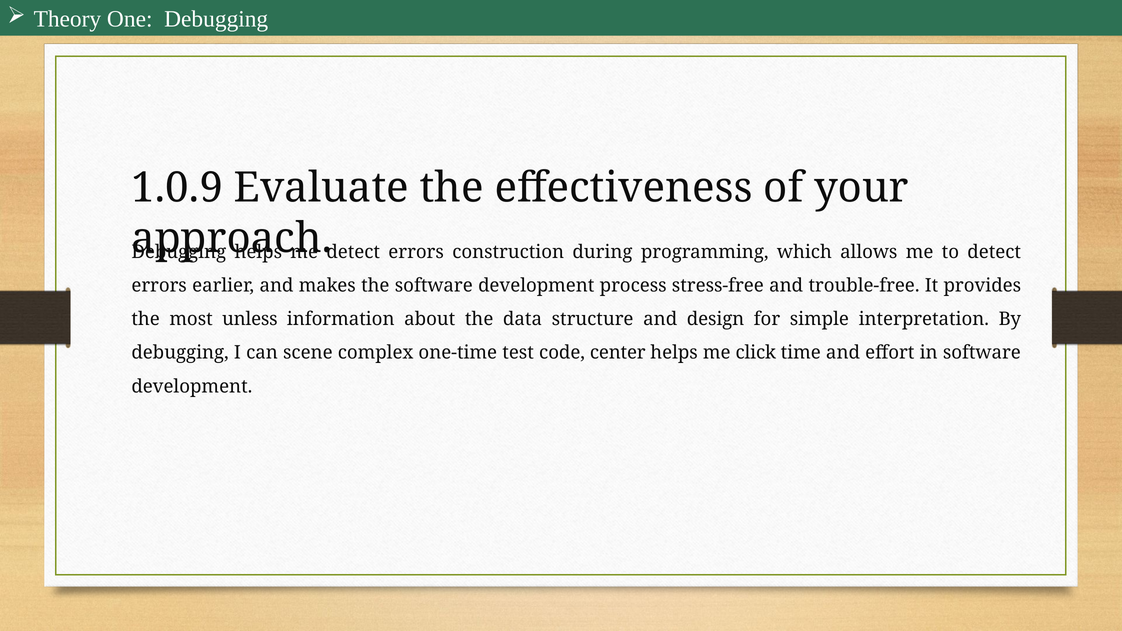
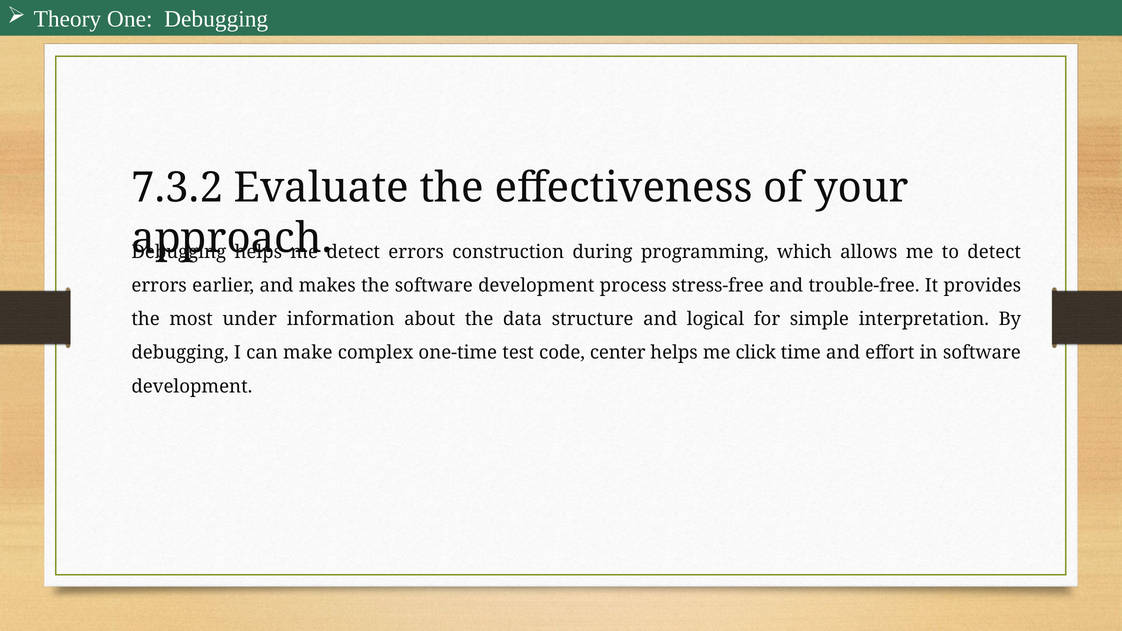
1.0.9: 1.0.9 -> 7.3.2 (177, 188)
unless: unless -> under (250, 319)
design: design -> logical (716, 319)
scene: scene -> make (308, 353)
